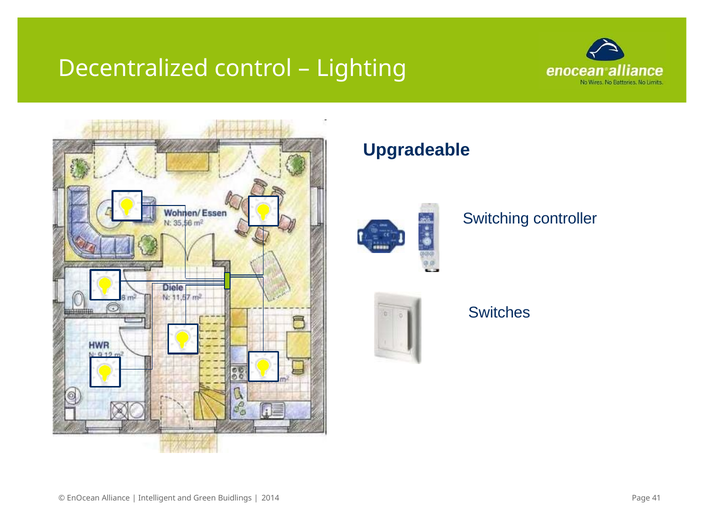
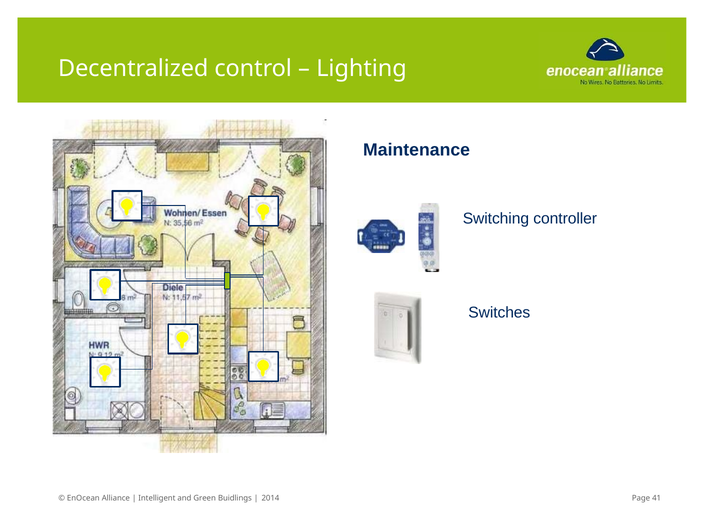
Upgradeable: Upgradeable -> Maintenance (417, 150)
